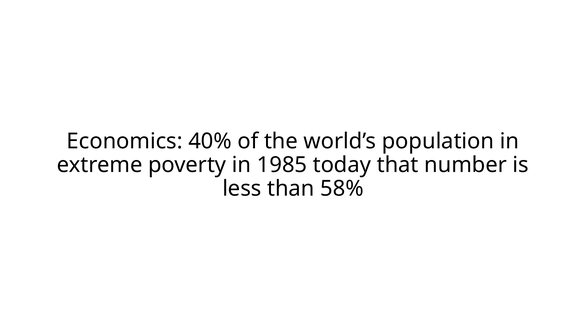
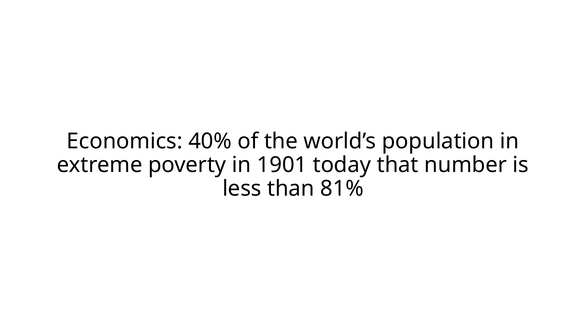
1985: 1985 -> 1901 (282, 165)
58%: 58% -> 81% (342, 188)
